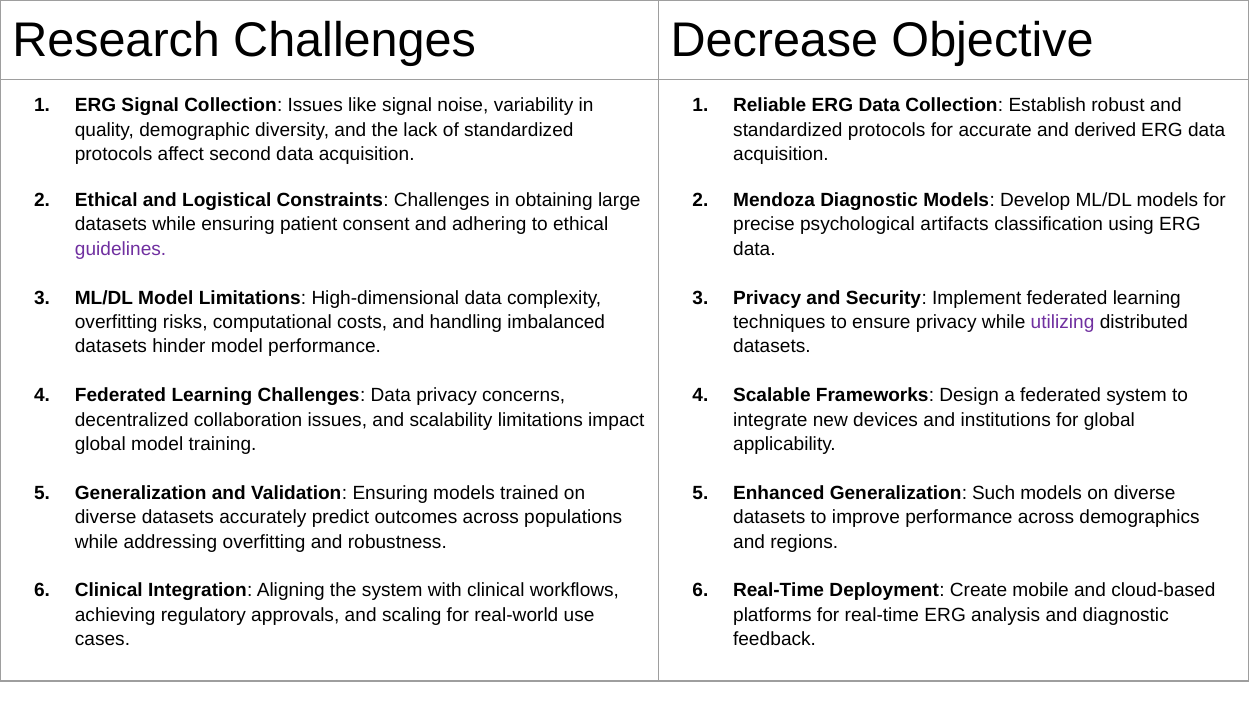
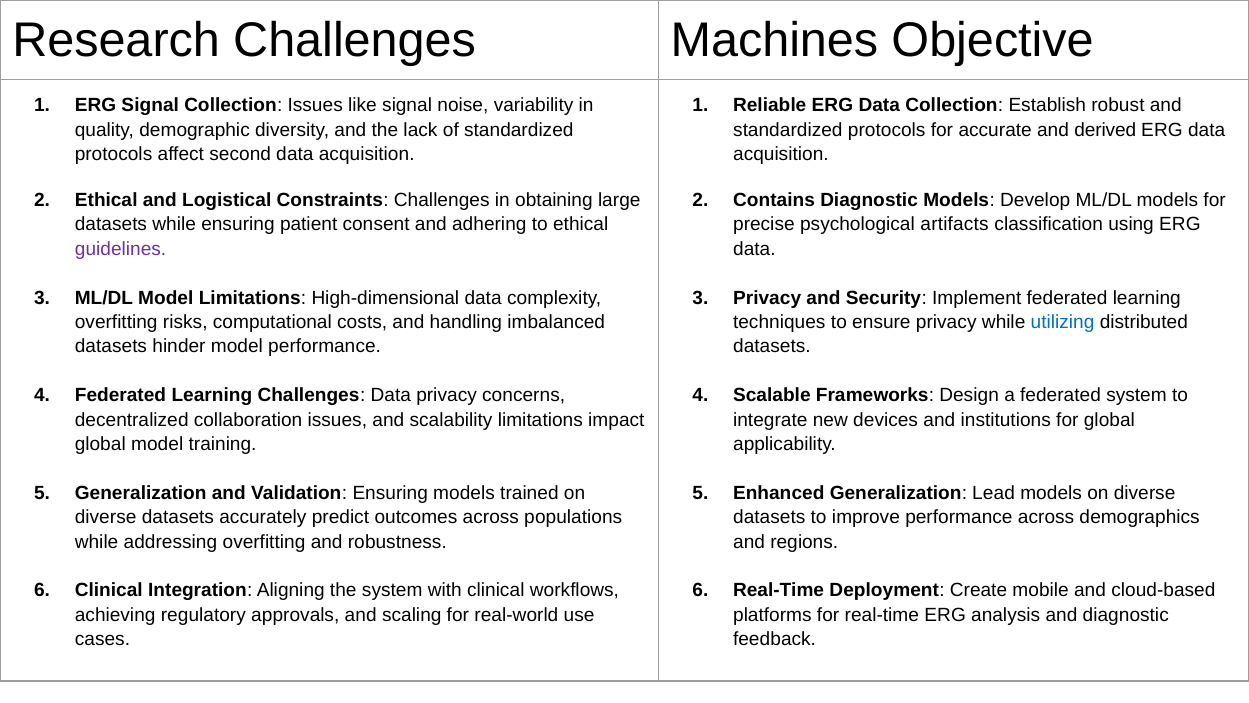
Decrease: Decrease -> Machines (774, 40)
Mendoza: Mendoza -> Contains (774, 200)
utilizing colour: purple -> blue (1063, 322)
Such: Such -> Lead (993, 493)
